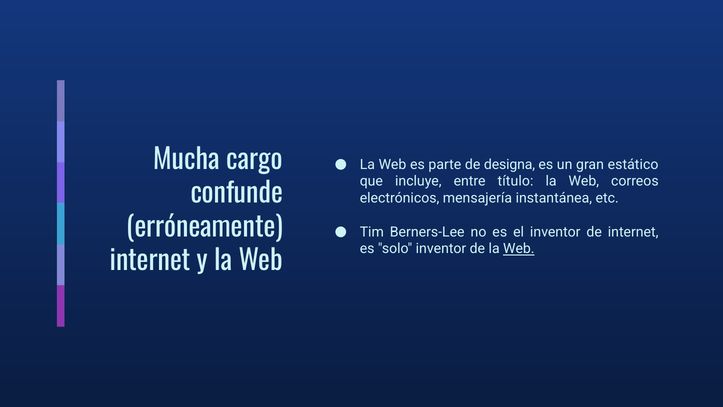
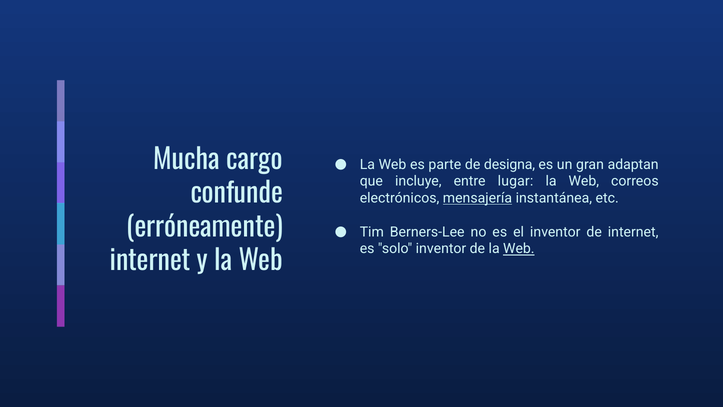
estático: estático -> adaptan (633, 164)
título: título -> lugar (516, 181)
mensajería underline: none -> present (477, 198)
